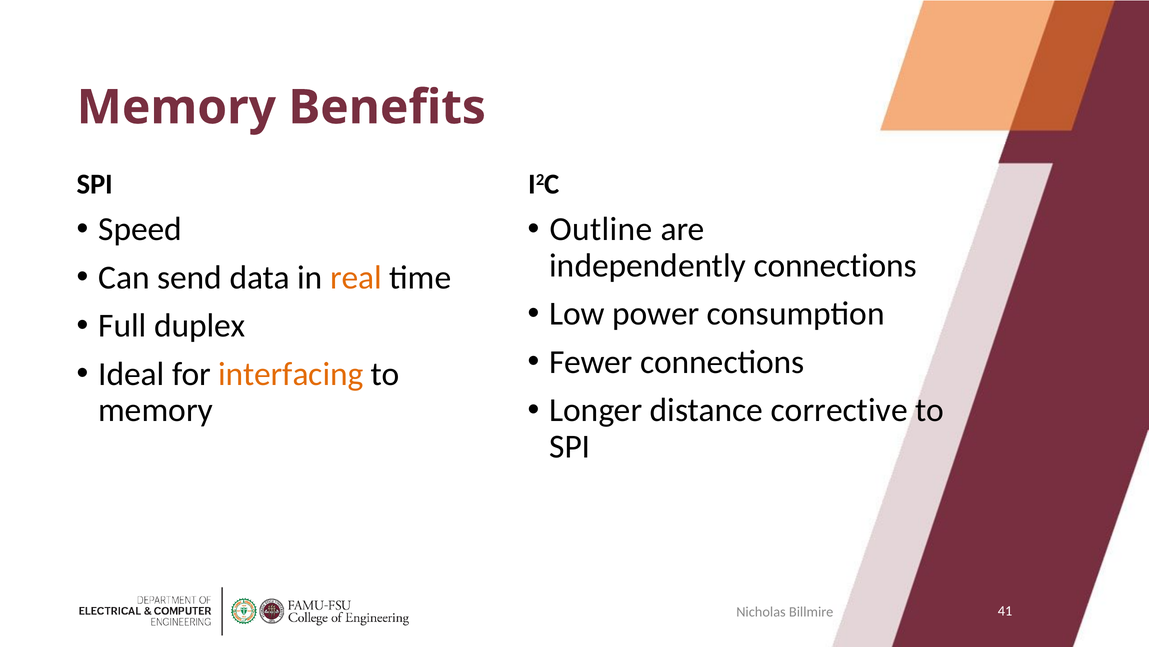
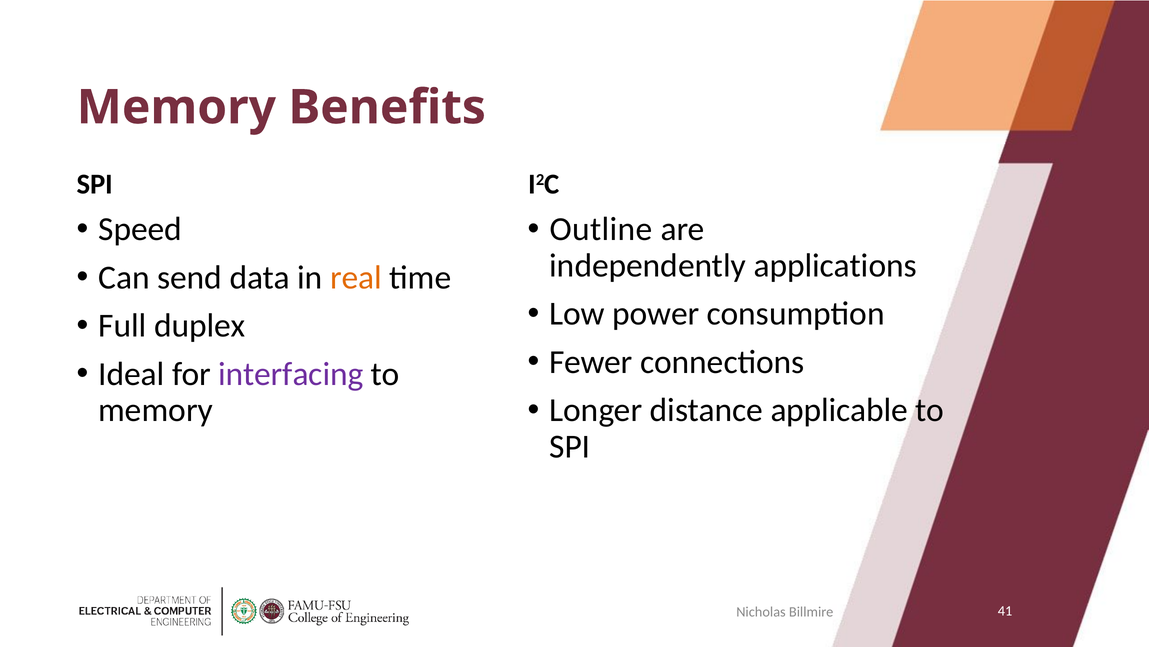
independently connections: connections -> applications (835, 265)
interfacing colour: orange -> purple (291, 374)
corrective: corrective -> applicable (839, 410)
